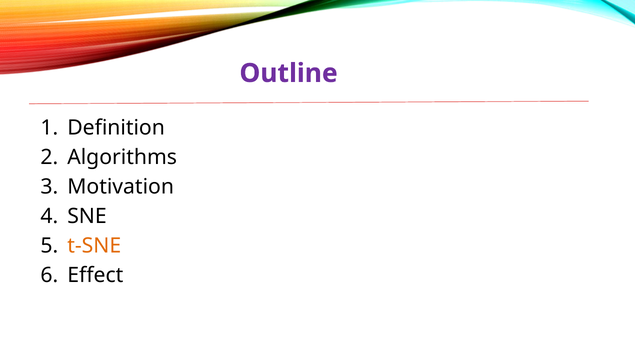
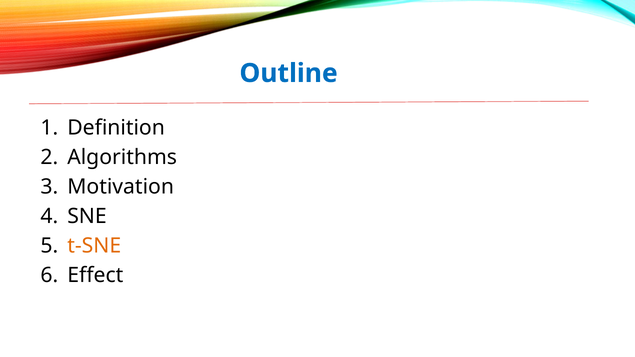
Outline colour: purple -> blue (289, 73)
